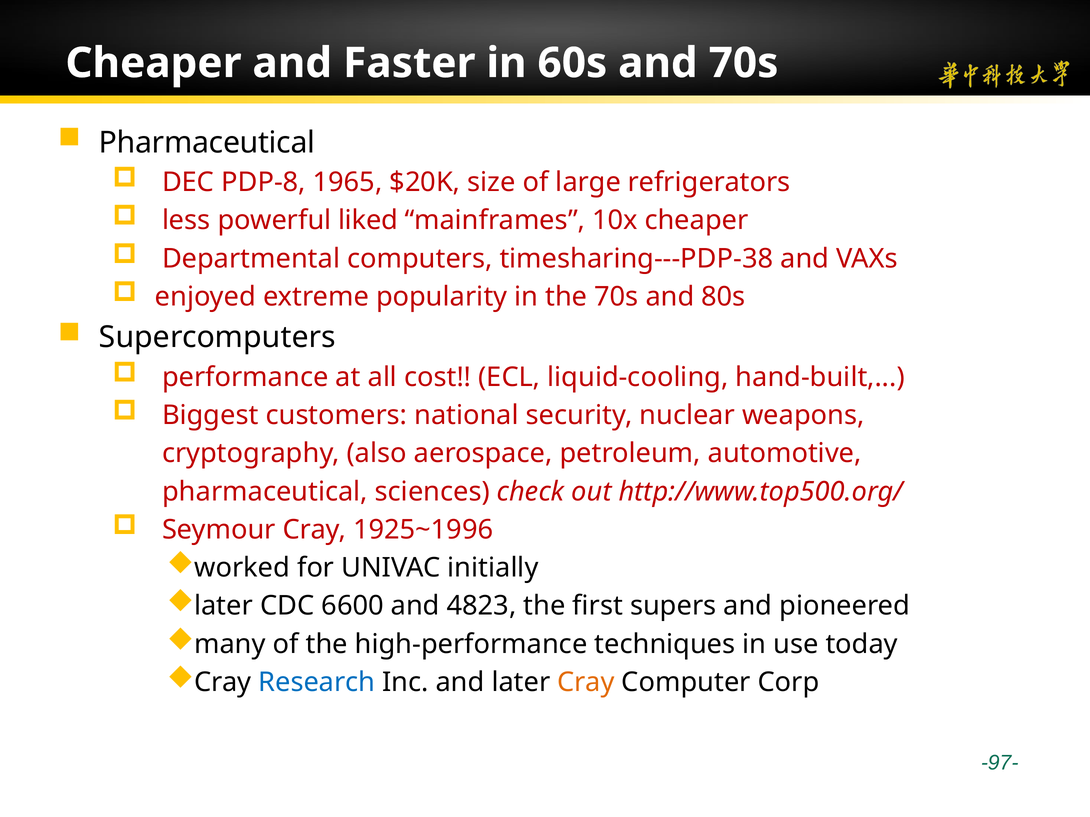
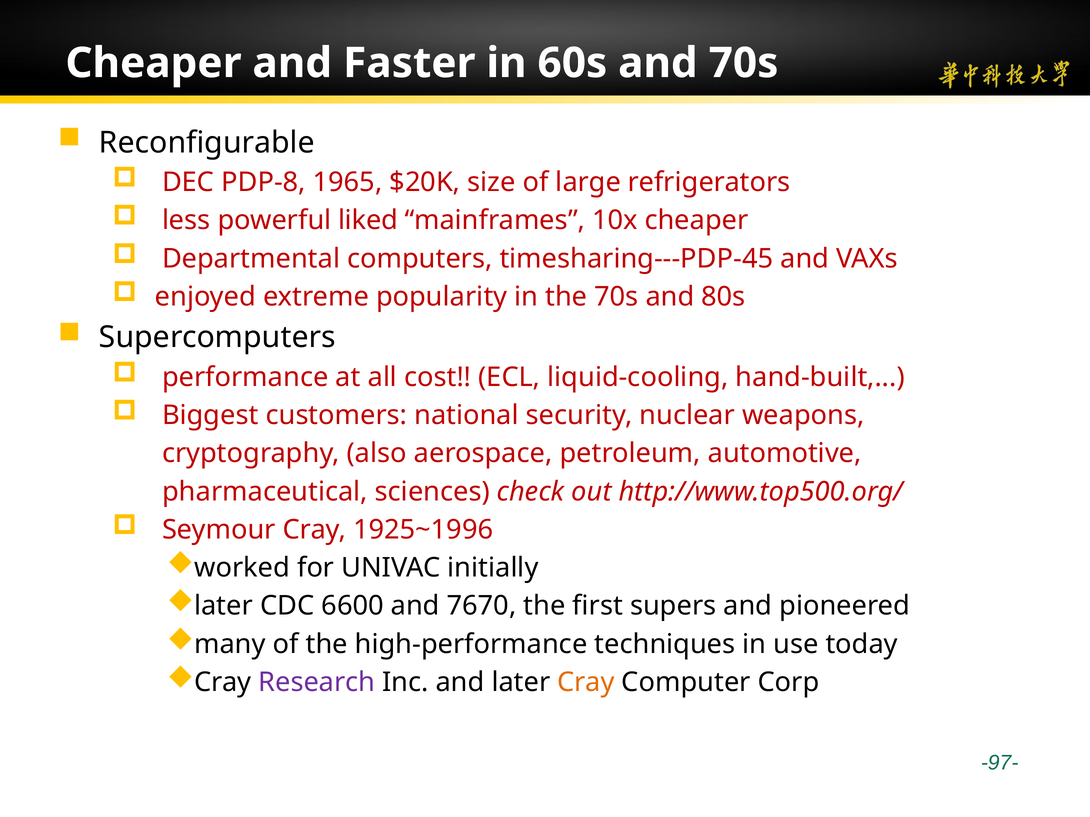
Pharmaceutical: Pharmaceutical -> Reconfigurable (207, 143)
timesharing---PDP-38: timesharing---PDP-38 -> timesharing---PDP-45 (636, 259)
4823: 4823 -> 7670 (482, 606)
Research colour: blue -> purple (317, 683)
